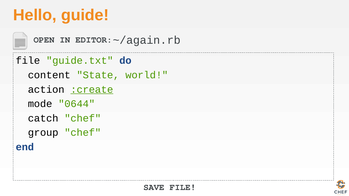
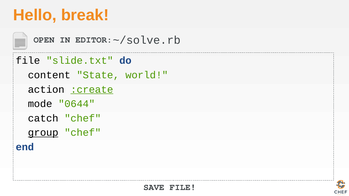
guide: guide -> break (85, 15)
~/again.rb: ~/again.rb -> ~/solve.rb (147, 40)
guide.txt: guide.txt -> slide.txt (80, 61)
group underline: none -> present (43, 133)
